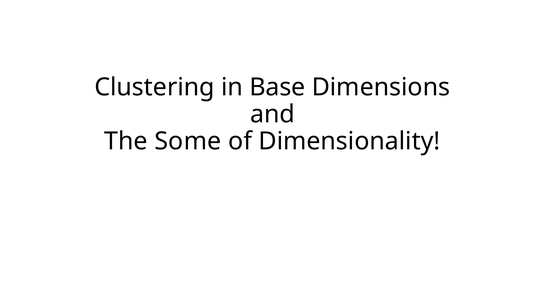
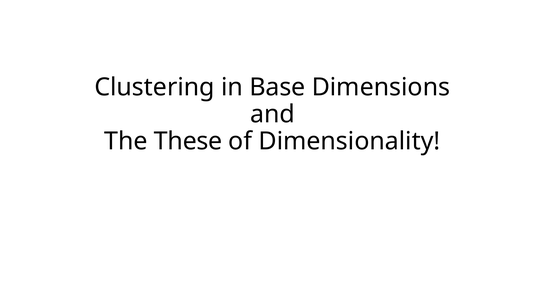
Some: Some -> These (188, 141)
